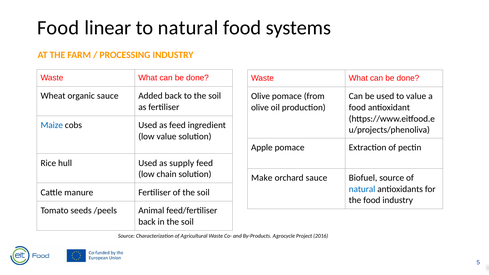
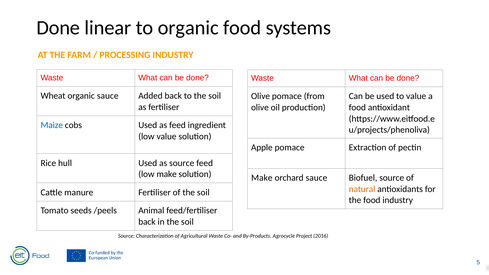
Food: Food -> Done (58, 28)
to natural: natural -> organic (188, 28)
as supply: supply -> source (182, 163)
low chain: chain -> make (167, 174)
natural colour: blue -> orange (362, 189)
